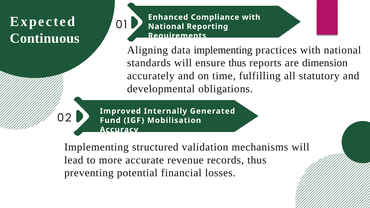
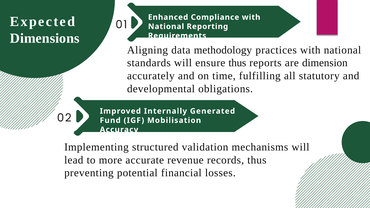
Continuous: Continuous -> Dimensions (45, 38)
data implementing: implementing -> methodology (223, 50)
